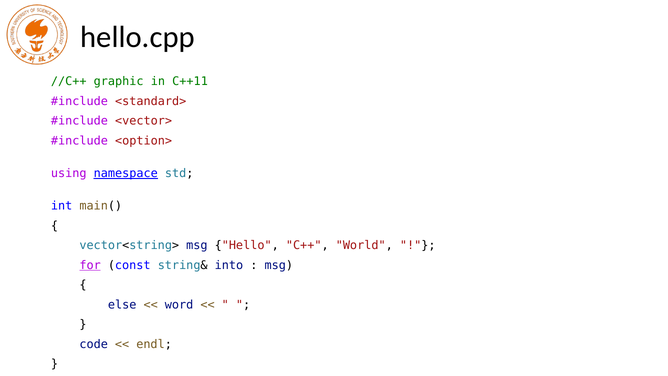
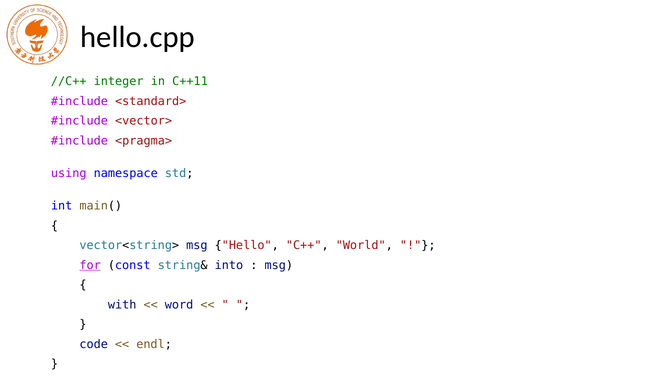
graphic: graphic -> integer (119, 82)
<option>: <option> -> <pragma> (144, 141)
namespace underline: present -> none (126, 173)
else: else -> with (122, 305)
